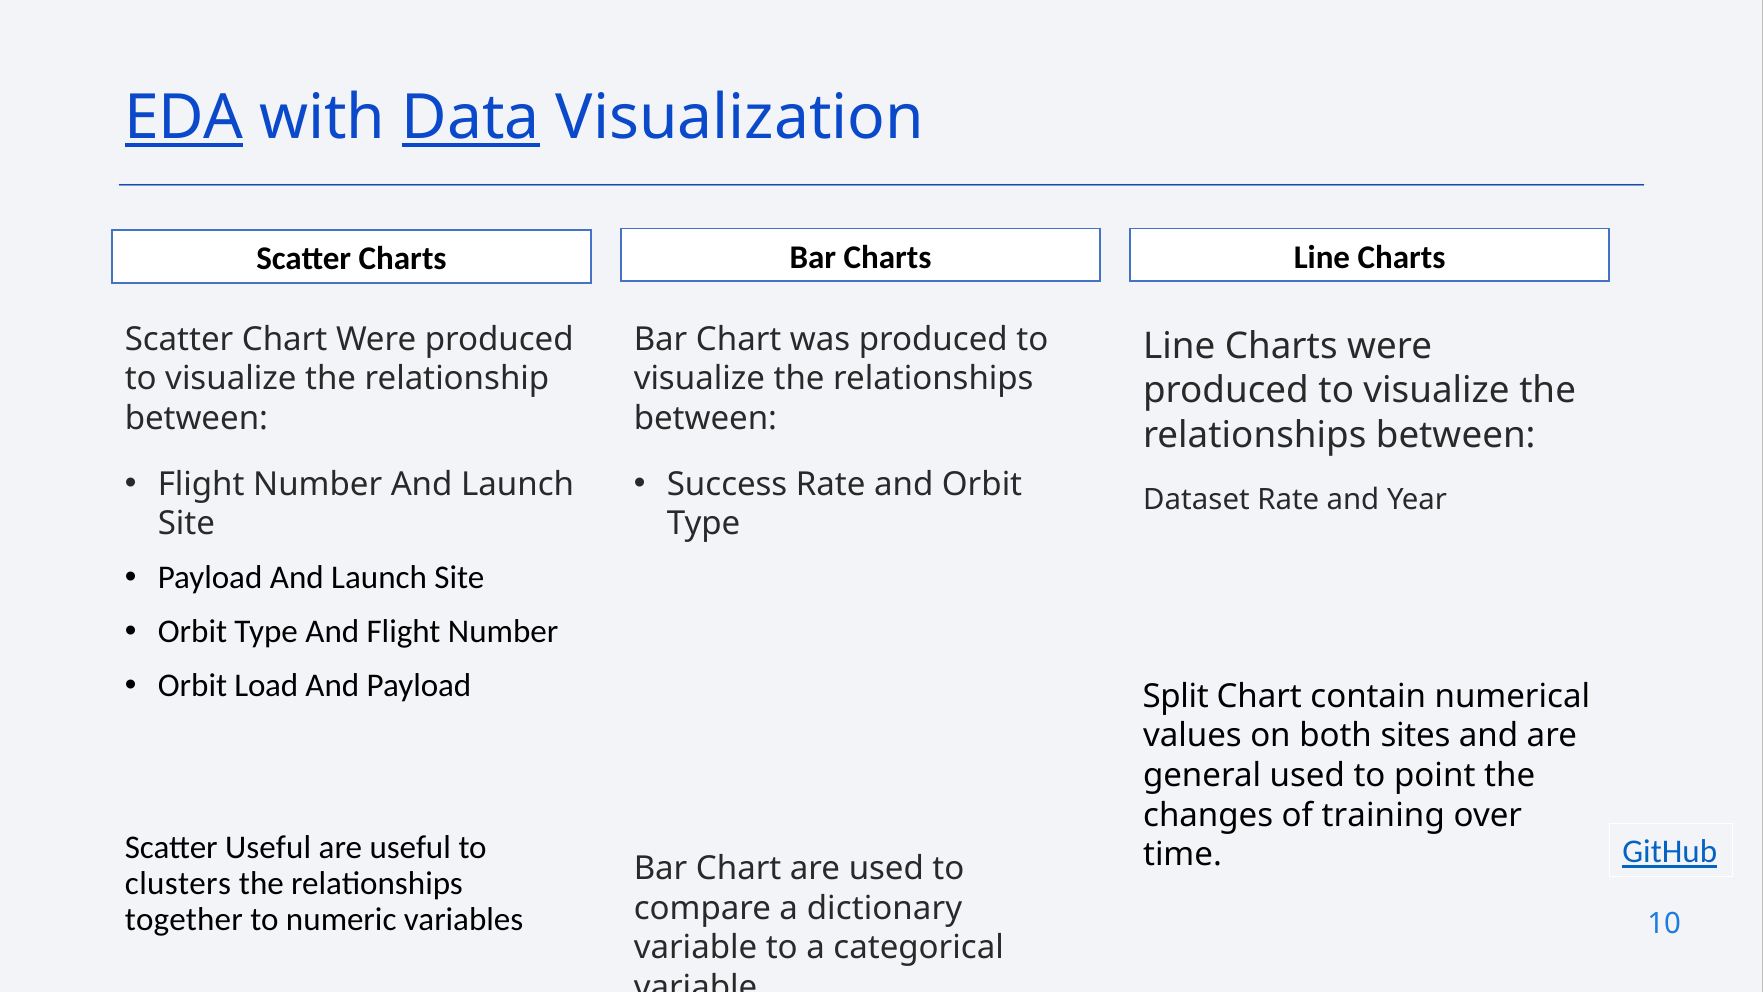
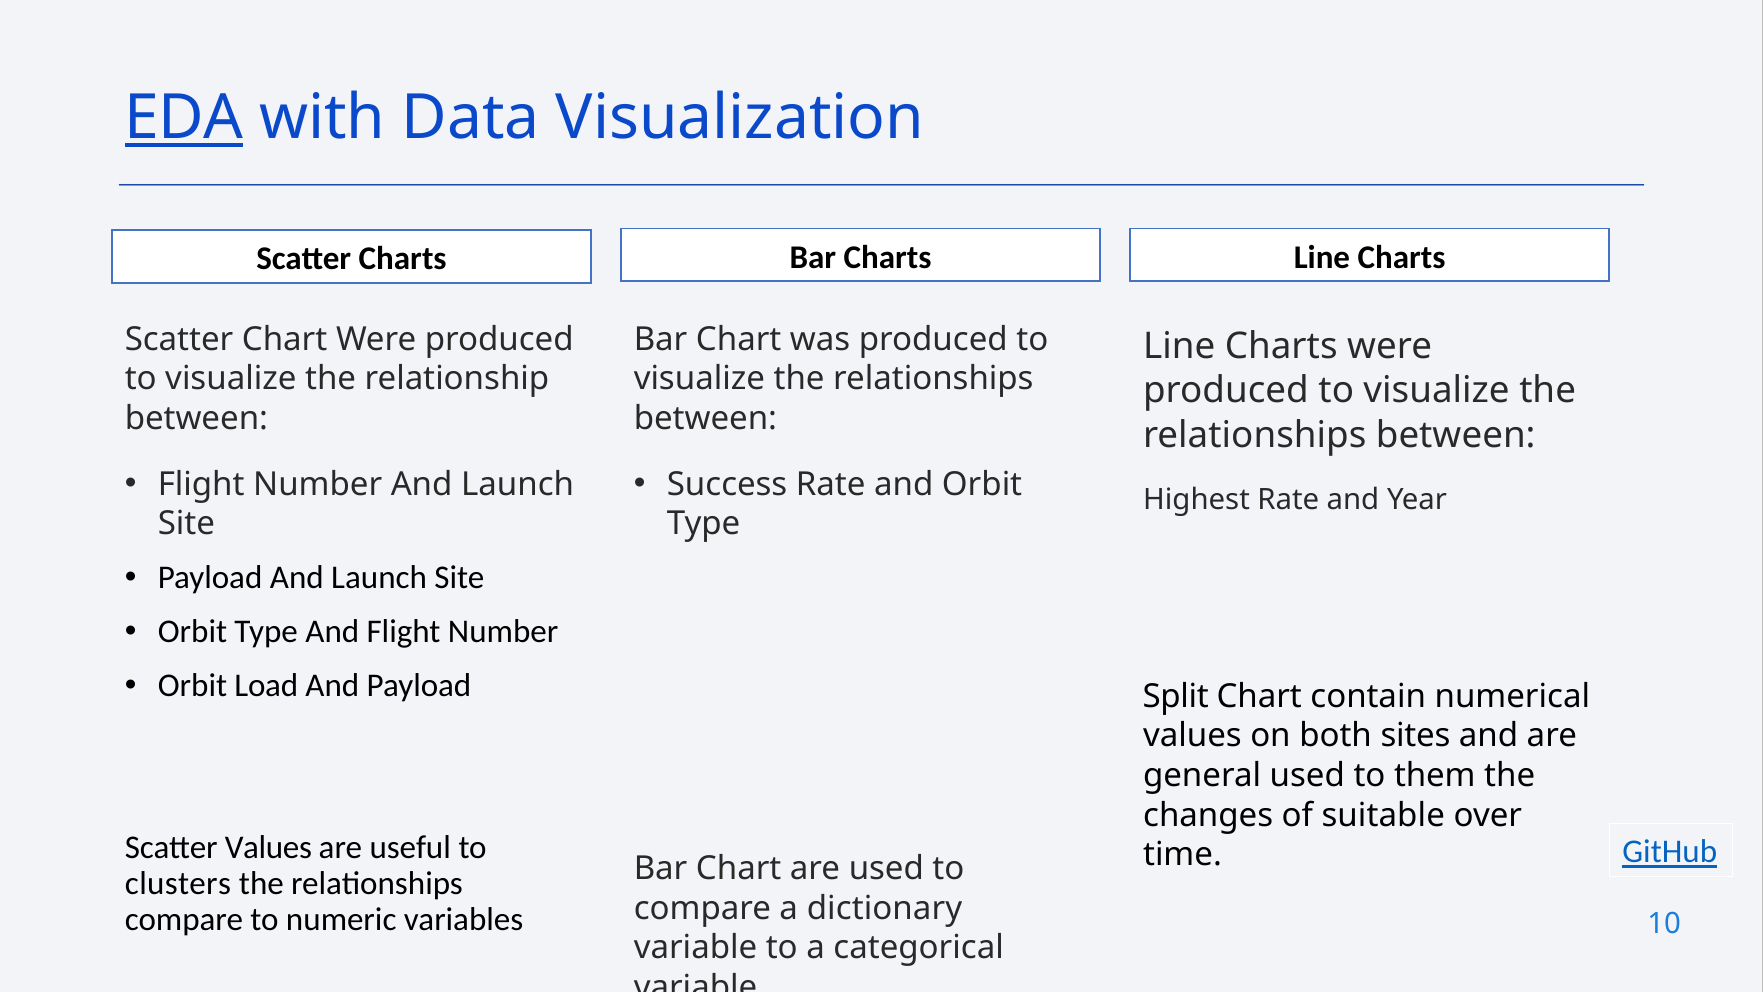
Data underline: present -> none (471, 118)
Dataset: Dataset -> Highest (1197, 500)
point: point -> them (1435, 775)
training: training -> suitable (1383, 815)
Scatter Useful: Useful -> Values (268, 848)
together: together -> compare (184, 919)
